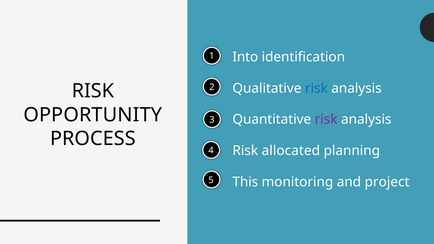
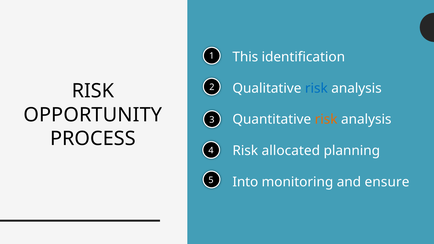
Into: Into -> This (245, 57)
risk colour: purple -> orange (326, 120)
This: This -> Into (245, 182)
project: project -> ensure (387, 182)
